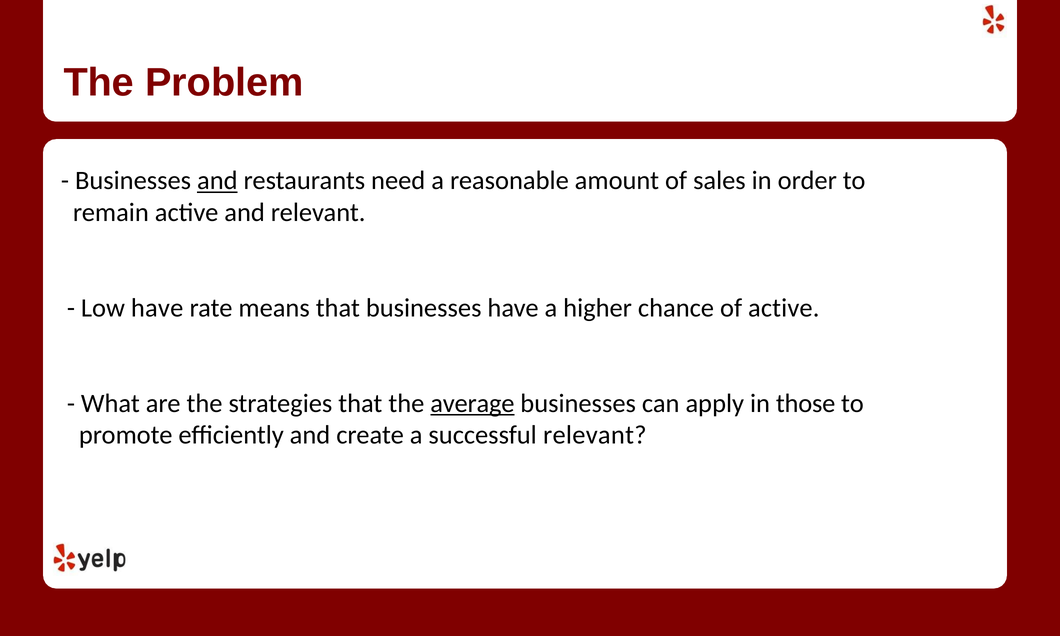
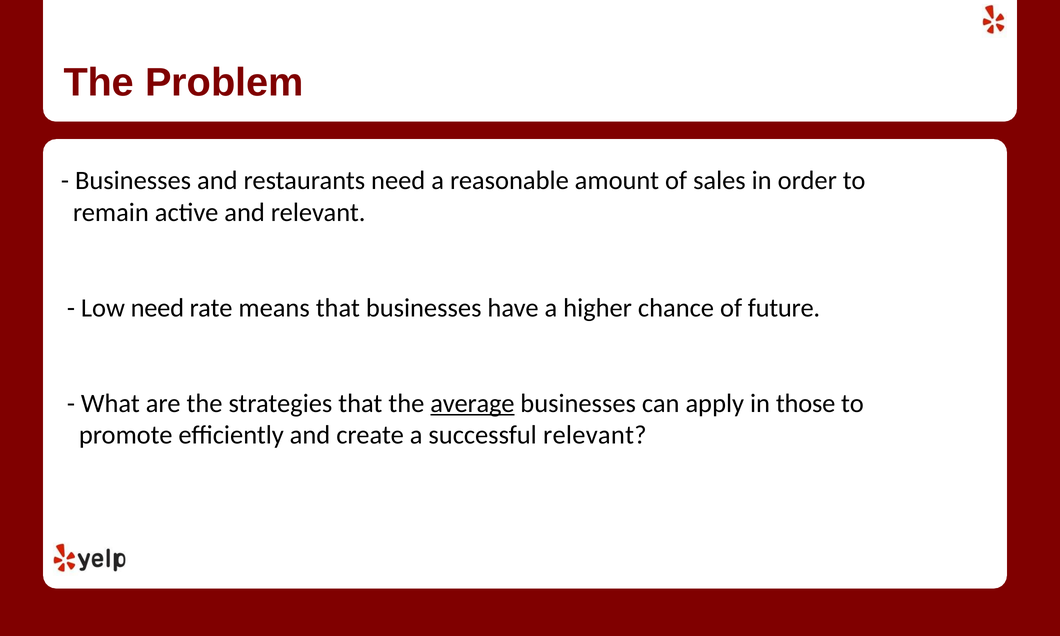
and underline: present -> none (217, 181)
Low have: have -> need (157, 308)
of active: active -> future (784, 308)
